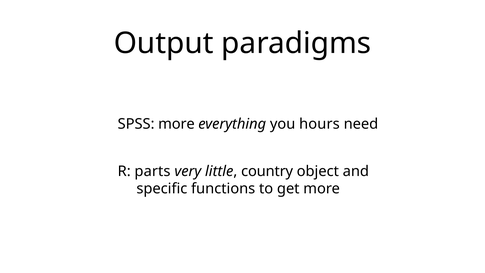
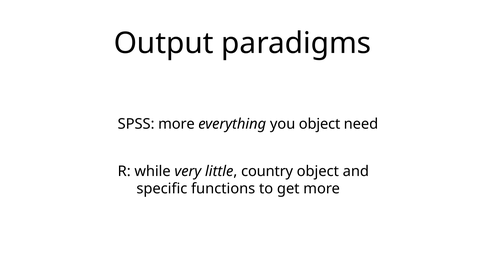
you hours: hours -> object (320, 124)
parts: parts -> while (153, 171)
